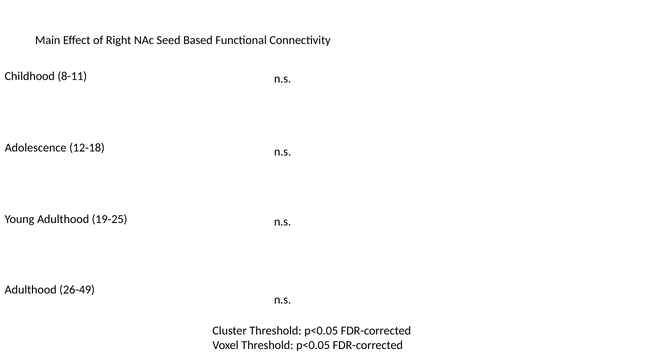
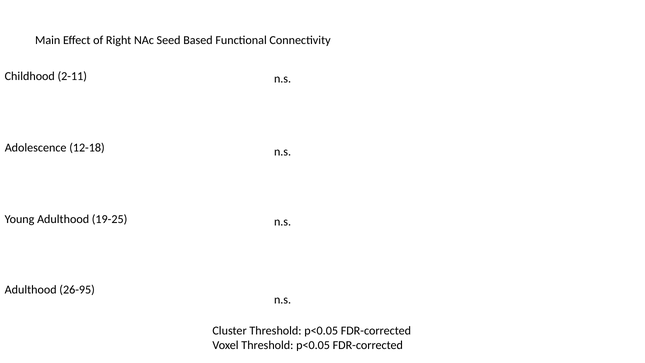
8-11: 8-11 -> 2-11 (72, 76)
26-49: 26-49 -> 26-95 (77, 290)
